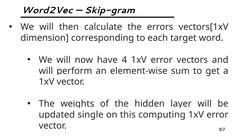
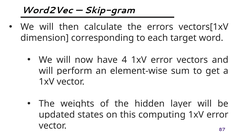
single: single -> states (90, 115)
